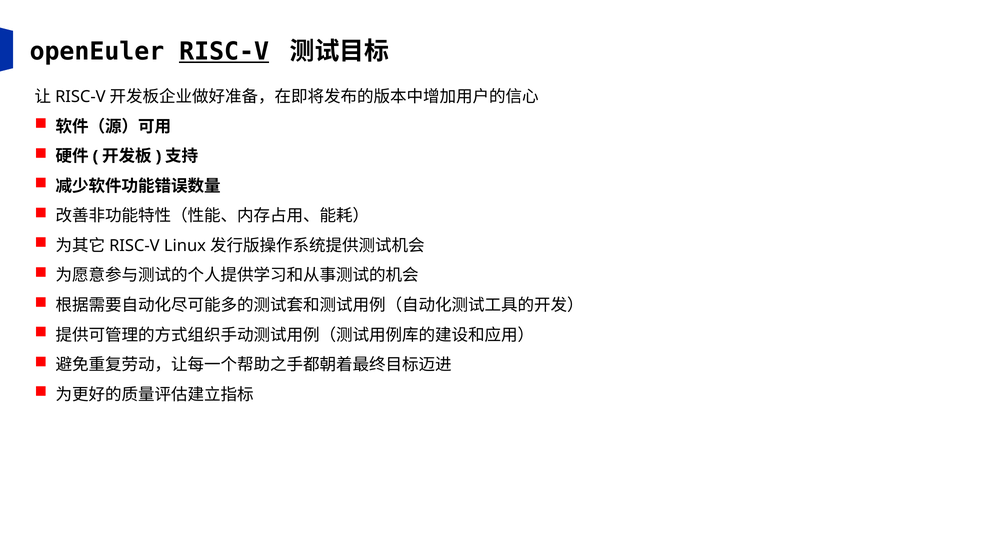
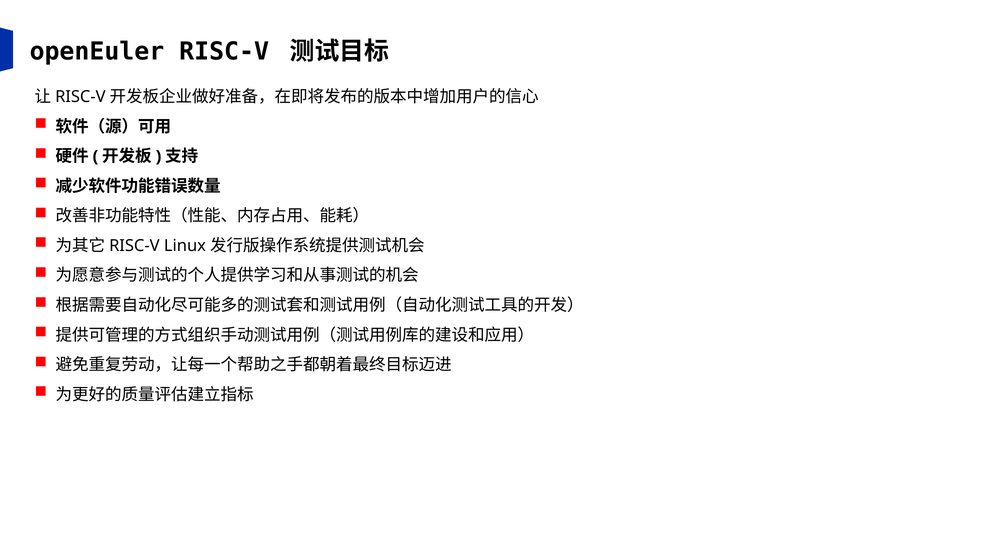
RISC-V underline: present -> none (224, 51)
